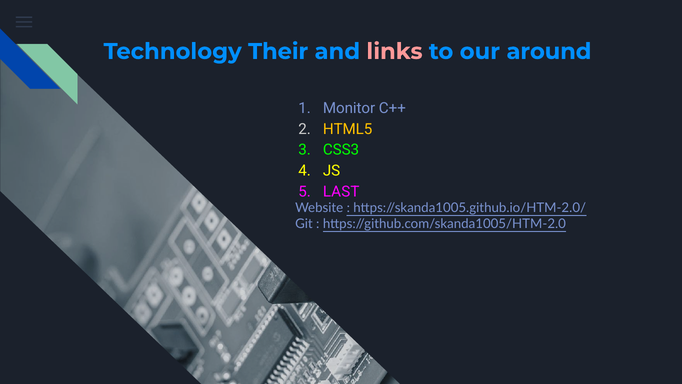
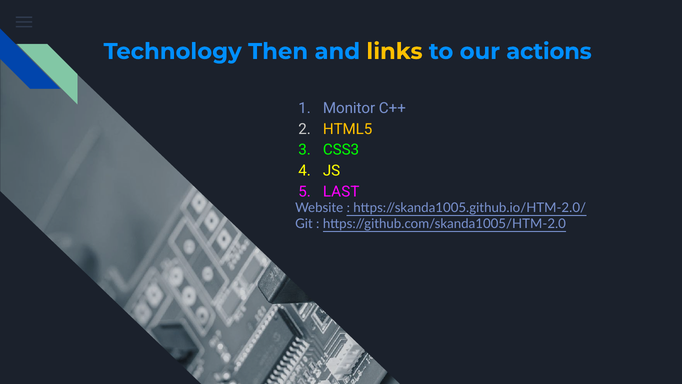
Their: Their -> Then (278, 51)
links colour: pink -> yellow (395, 51)
around: around -> actions (549, 51)
